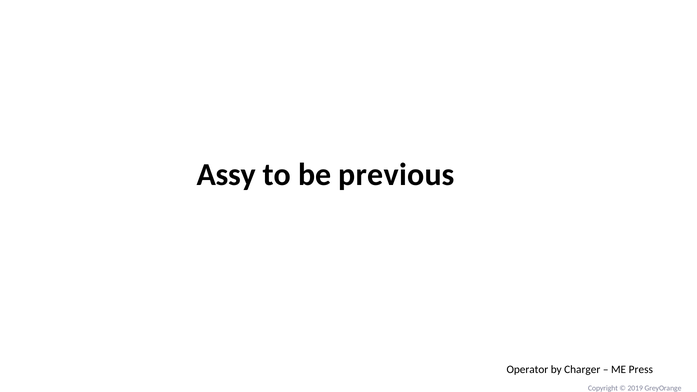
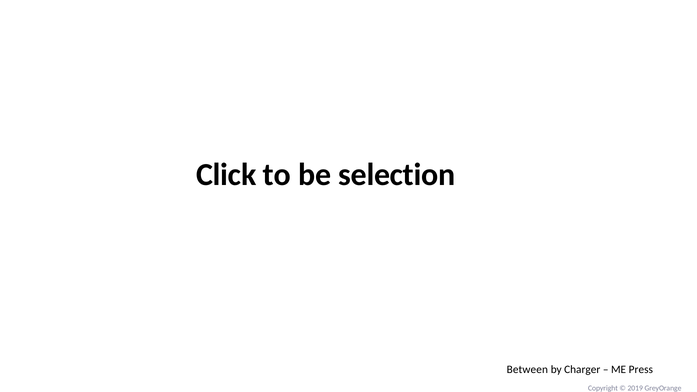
Assy: Assy -> Click (226, 175)
previous: previous -> selection (397, 175)
Operator: Operator -> Between (527, 370)
